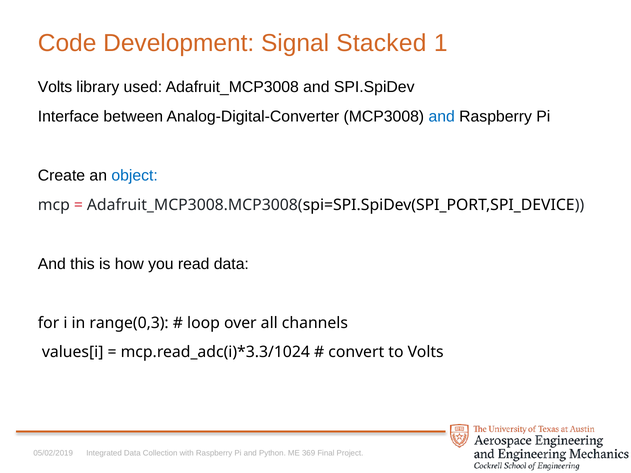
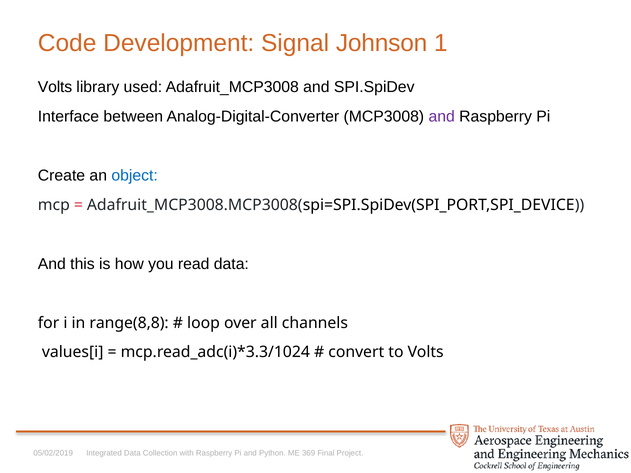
Stacked: Stacked -> Johnson (382, 43)
and colour: blue -> purple (442, 117)
range(0,3: range(0,3 -> range(8,8 (129, 323)
